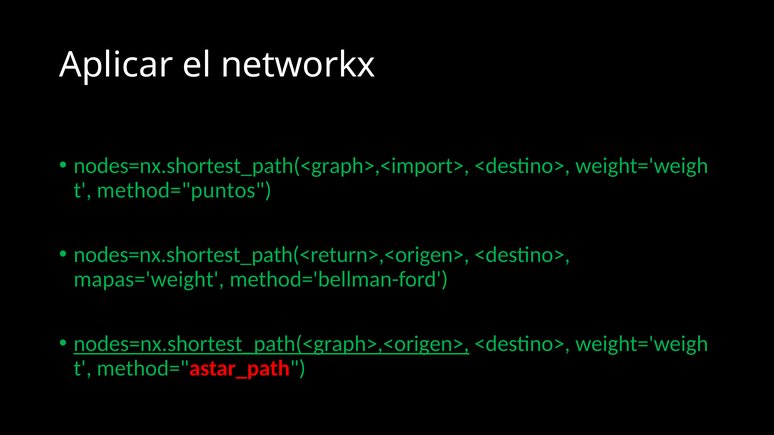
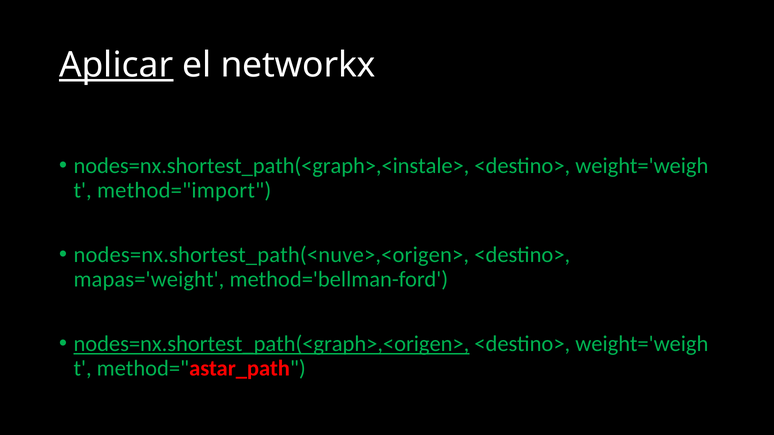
Aplicar underline: none -> present (116, 65)
nodes=nx.shortest_path(<graph>,<import>: nodes=nx.shortest_path(<graph>,<import> -> nodes=nx.shortest_path(<graph>,<instale> (271, 166)
method="puntos: method="puntos -> method="import (184, 190)
nodes=nx.shortest_path(<return>,<origen>: nodes=nx.shortest_path(<return>,<origen> -> nodes=nx.shortest_path(<nuve>,<origen> (271, 255)
